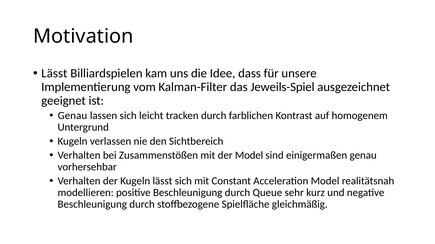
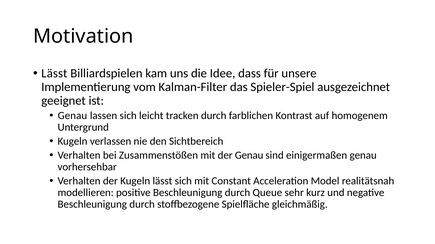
Jeweils-Spiel: Jeweils-Spiel -> Spieler-Spiel (282, 87)
der Model: Model -> Genau (249, 156)
